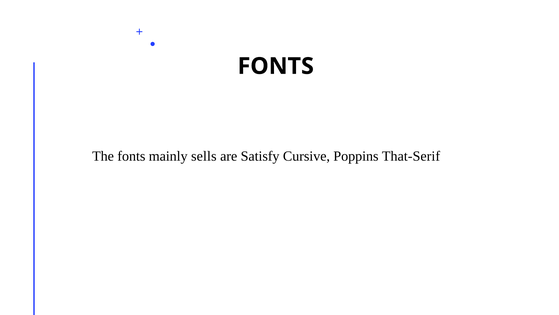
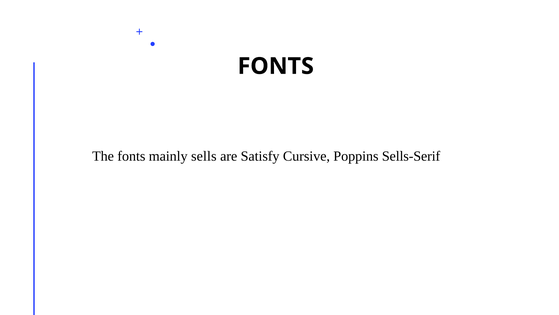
That-Serif: That-Serif -> Sells-Serif (411, 156)
